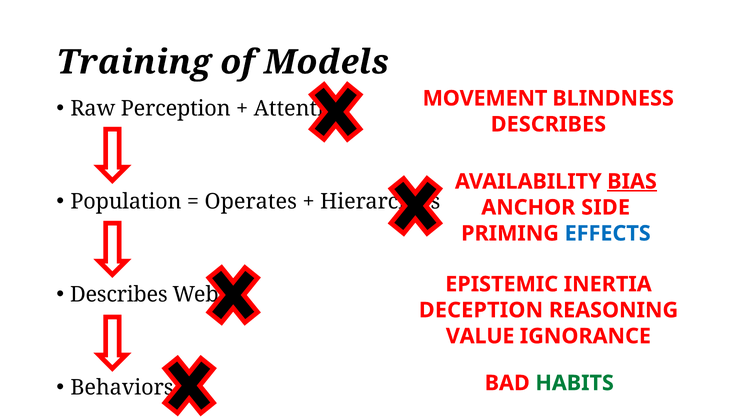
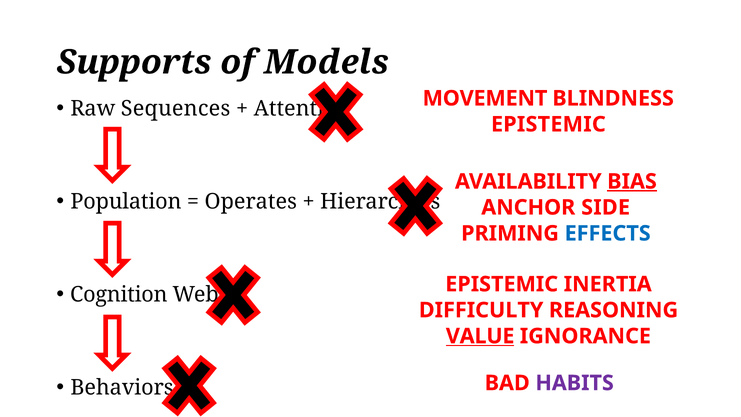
Training: Training -> Supports (134, 62)
Perception: Perception -> Sequences (176, 108)
DESCRIBES: DESCRIBES -> EPISTEMIC (548, 124)
Describes: Describes -> Cognition (119, 294)
DECEPTION: DECEPTION -> DIFFICULTY (481, 310)
VALUE underline: none -> present (480, 336)
HABITS colour: green -> purple (575, 383)
